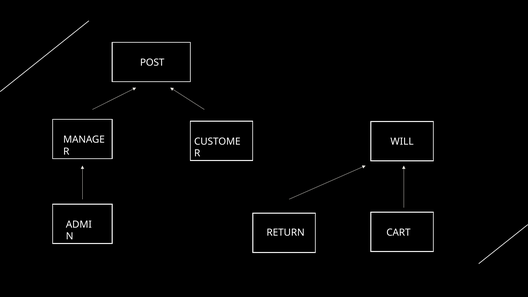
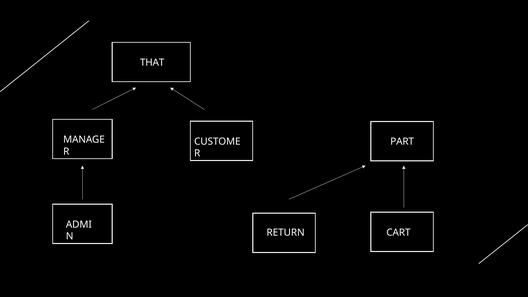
POST: POST -> THAT (152, 63)
WILL: WILL -> PART (402, 141)
